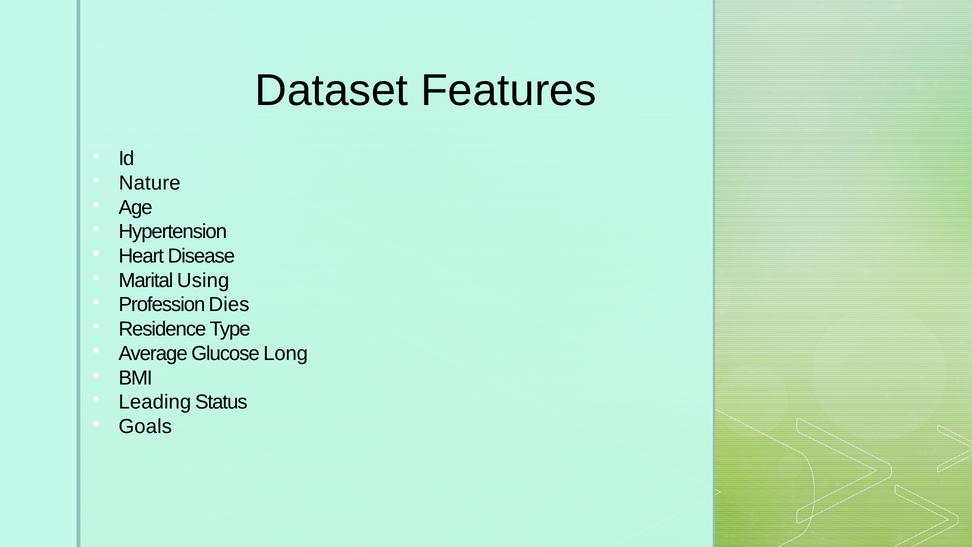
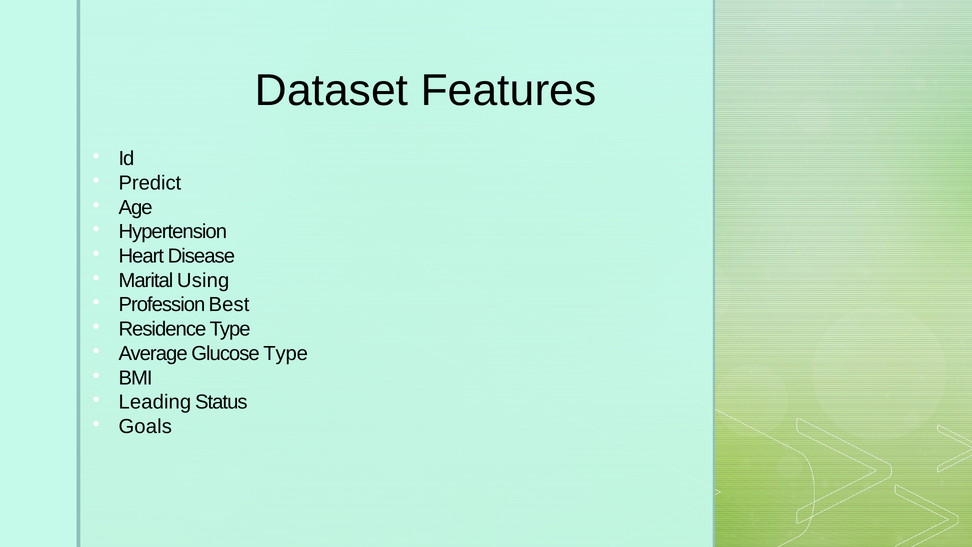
Nature: Nature -> Predict (150, 183)
Dies: Dies -> Best (229, 305)
Glucose Long: Long -> Type (286, 353)
